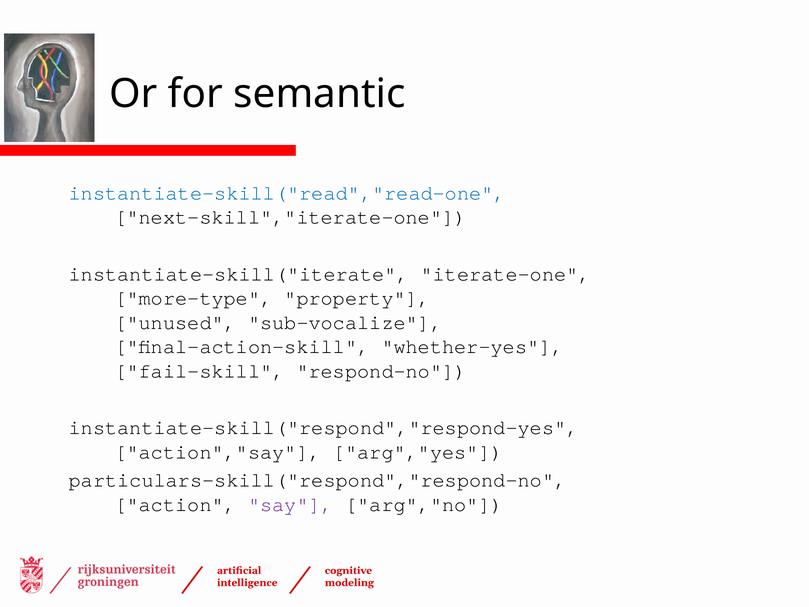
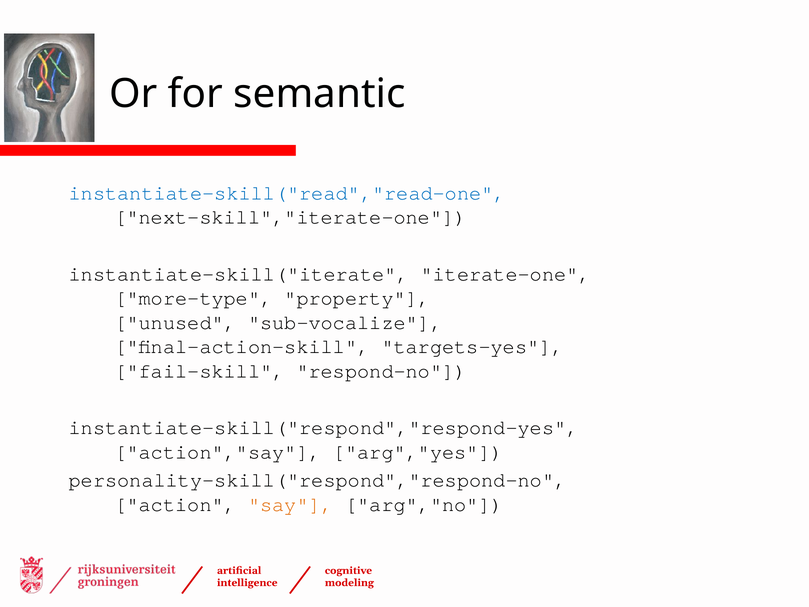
whether-yes: whether-yes -> targets-yes (473, 347)
particulars-skill("respond","respond-no: particulars-skill("respond","respond-no -> personality-skill("respond","respond-no (318, 480)
say colour: purple -> orange (291, 504)
